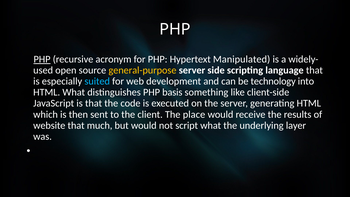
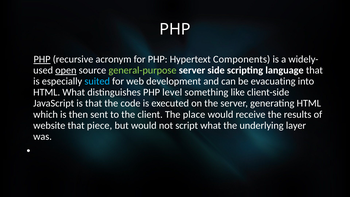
Manipulated: Manipulated -> Components (242, 59)
open underline: none -> present (66, 70)
general-purpose colour: yellow -> light green (142, 70)
technology: technology -> evacuating (273, 81)
basis: basis -> level (172, 92)
much: much -> piece (100, 125)
